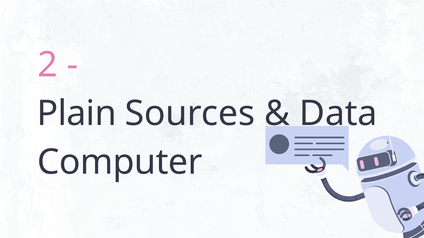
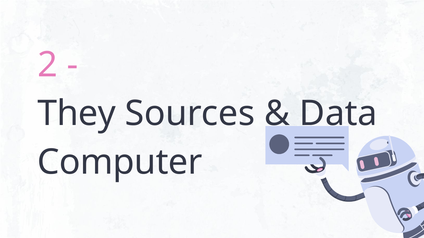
Plain: Plain -> They (77, 114)
